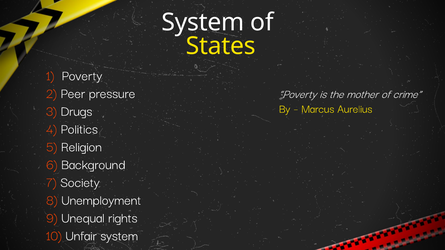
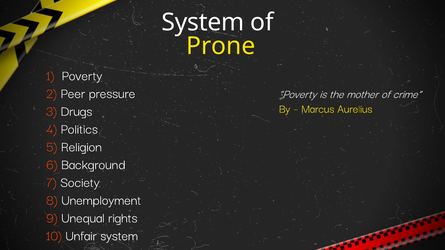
States: States -> Prone (221, 46)
